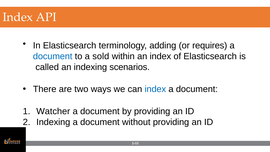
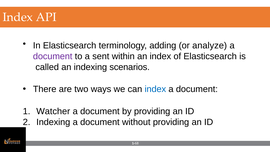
requires: requires -> analyze (210, 45)
document colour: blue -> purple (53, 56)
sold: sold -> sent (101, 56)
